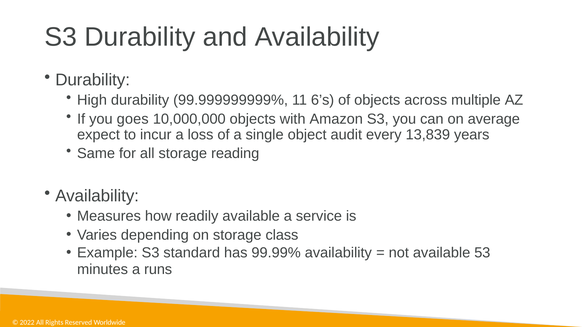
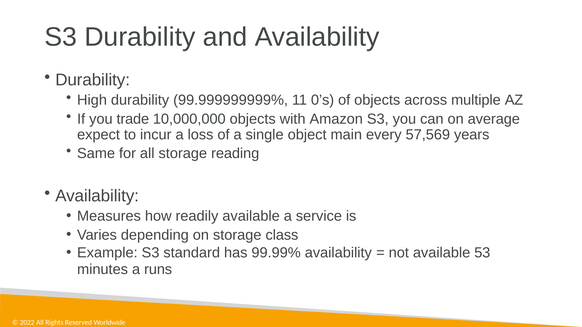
6’s: 6’s -> 0’s (323, 100)
goes: goes -> trade (133, 119)
audit: audit -> main (346, 135)
13,839: 13,839 -> 57,569 (428, 135)
